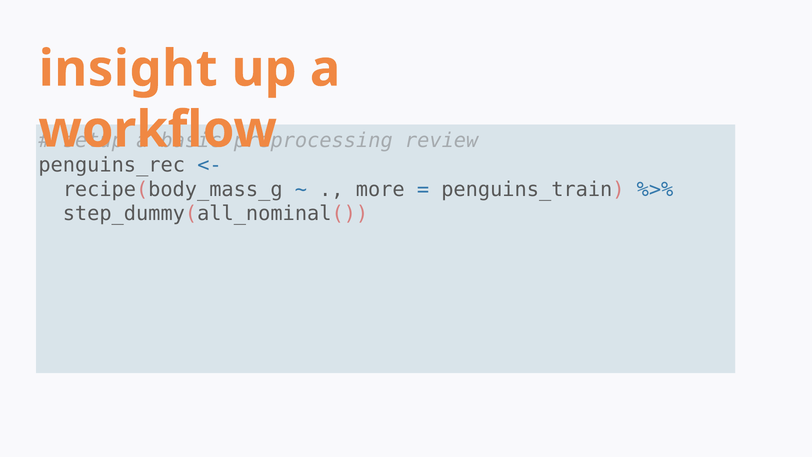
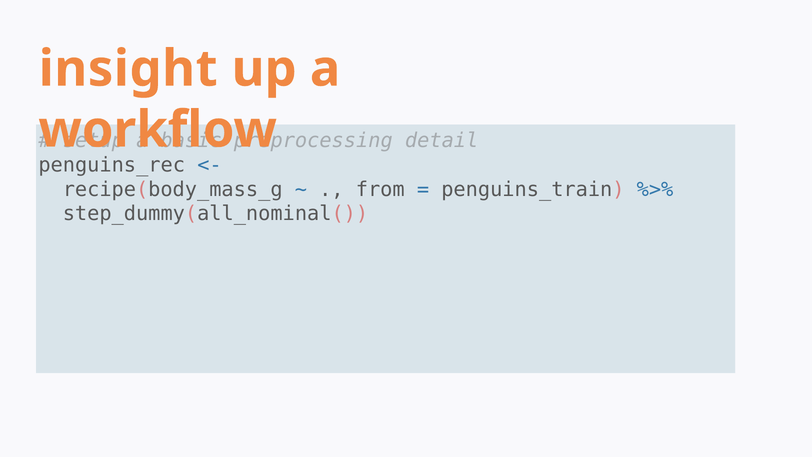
review: review -> detail (442, 140)
more: more -> from (380, 189)
